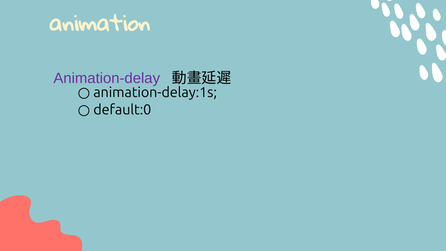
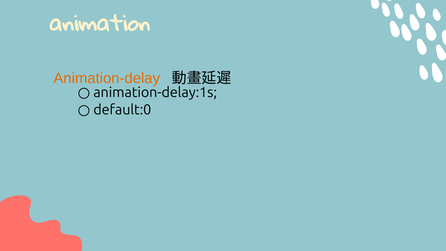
Animation-delay colour: purple -> orange (107, 78)
